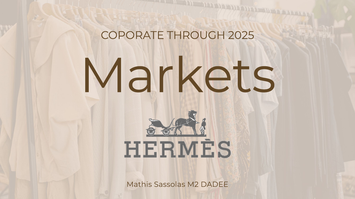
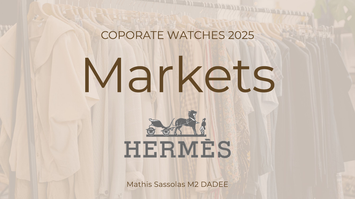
THROUGH: THROUGH -> WATCHES (196, 35)
